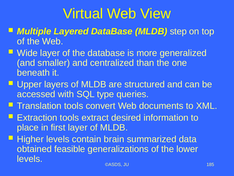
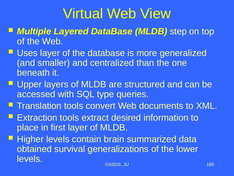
Wide: Wide -> Uses (27, 53)
feasible: feasible -> survival (70, 149)
